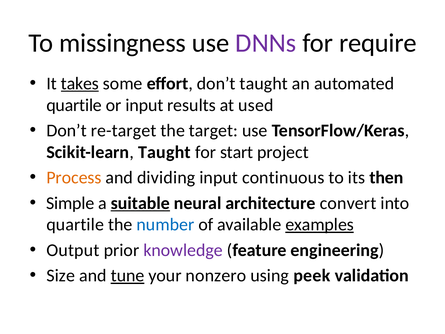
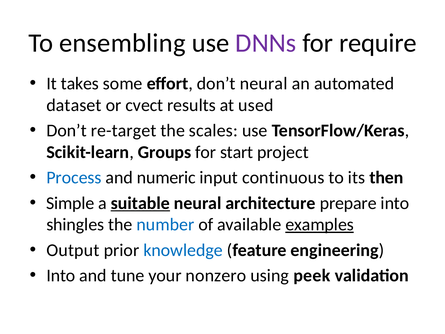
missingness: missingness -> ensembling (122, 43)
takes underline: present -> none (80, 84)
don’t taught: taught -> neural (264, 84)
quartile: quartile -> dataset (74, 105)
or input: input -> cvect (144, 105)
target: target -> scales (213, 130)
Scikit-learn Taught: Taught -> Groups (165, 152)
Process colour: orange -> blue (74, 177)
dividing: dividing -> numeric (166, 177)
convert: convert -> prepare (348, 203)
quartile: quartile -> shingles (75, 224)
knowledge colour: purple -> blue (183, 250)
Size: Size -> Into (61, 275)
tune underline: present -> none (128, 275)
